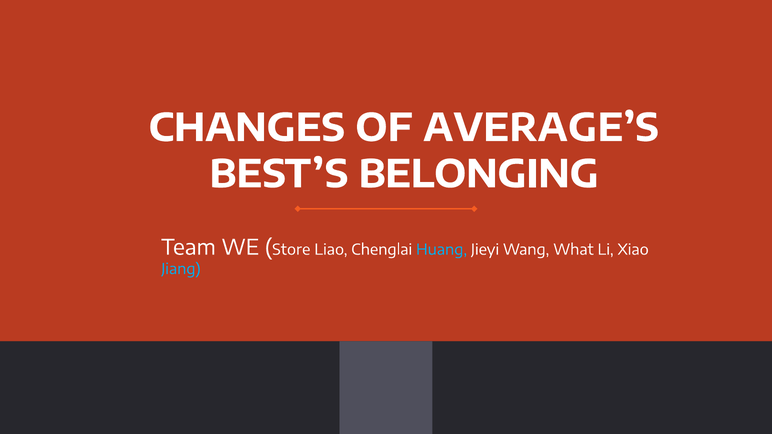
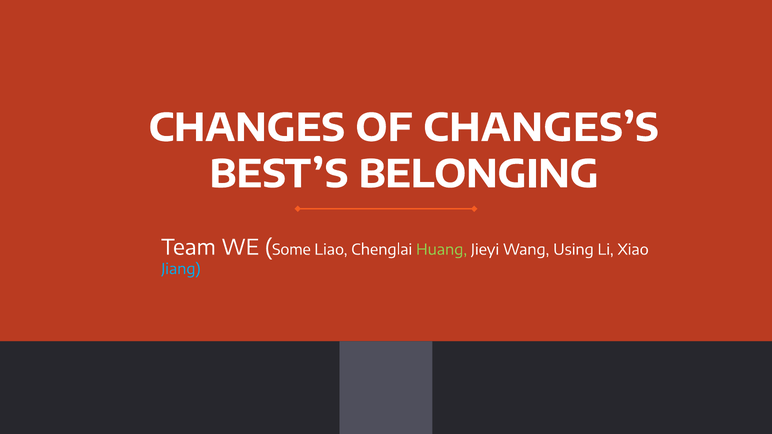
AVERAGE’S: AVERAGE’S -> CHANGES’S (541, 128)
Store: Store -> Some (291, 250)
Huang colour: light blue -> light green (442, 250)
What: What -> Using (573, 250)
